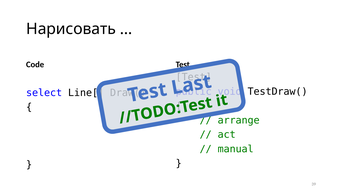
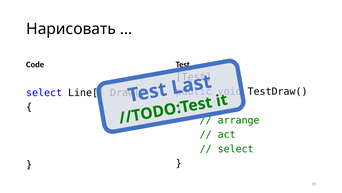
manual: manual -> select (236, 148)
